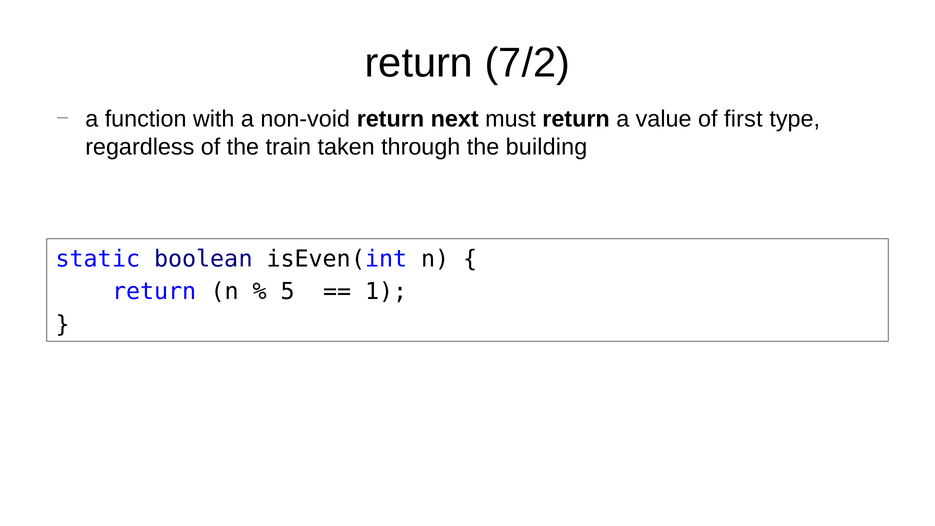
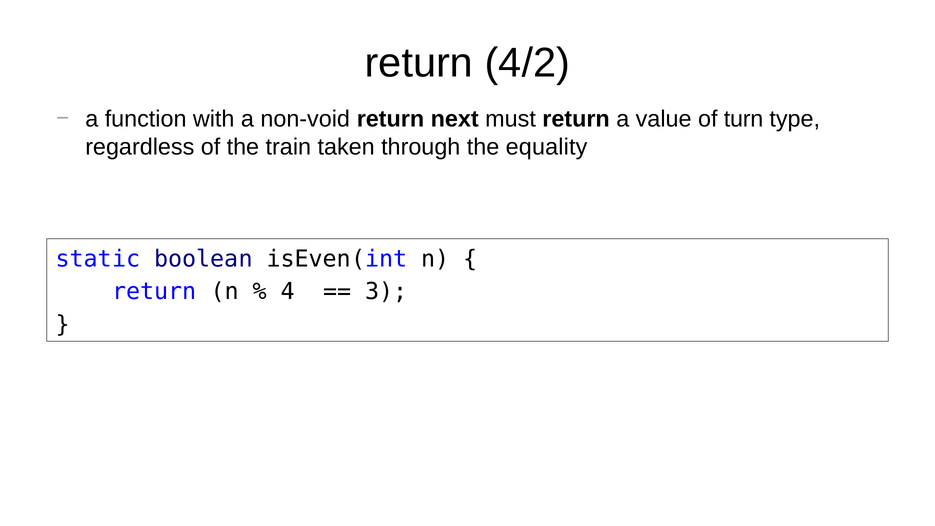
7/2: 7/2 -> 4/2 (527, 63)
first: first -> turn (744, 119)
building: building -> equality (547, 147)
5: 5 -> 4 (288, 292)
1: 1 -> 3 (386, 292)
